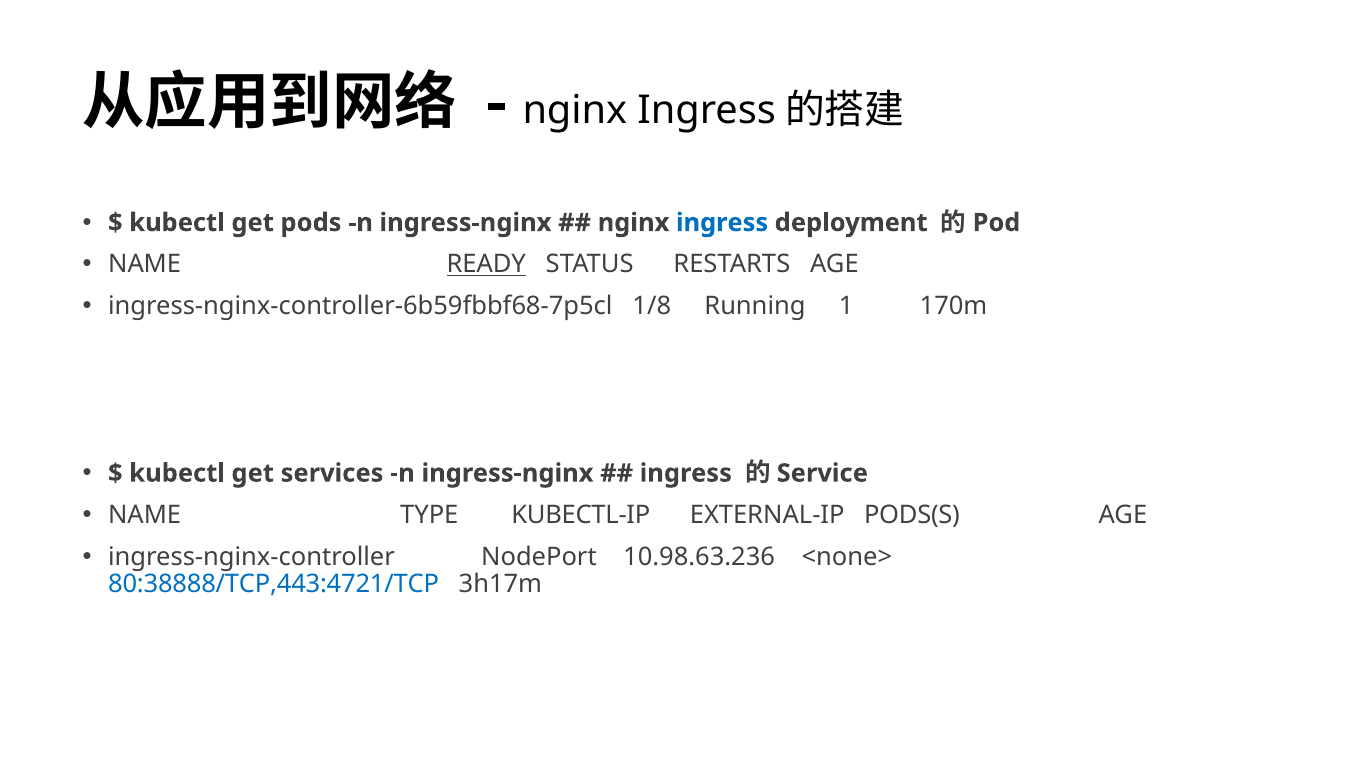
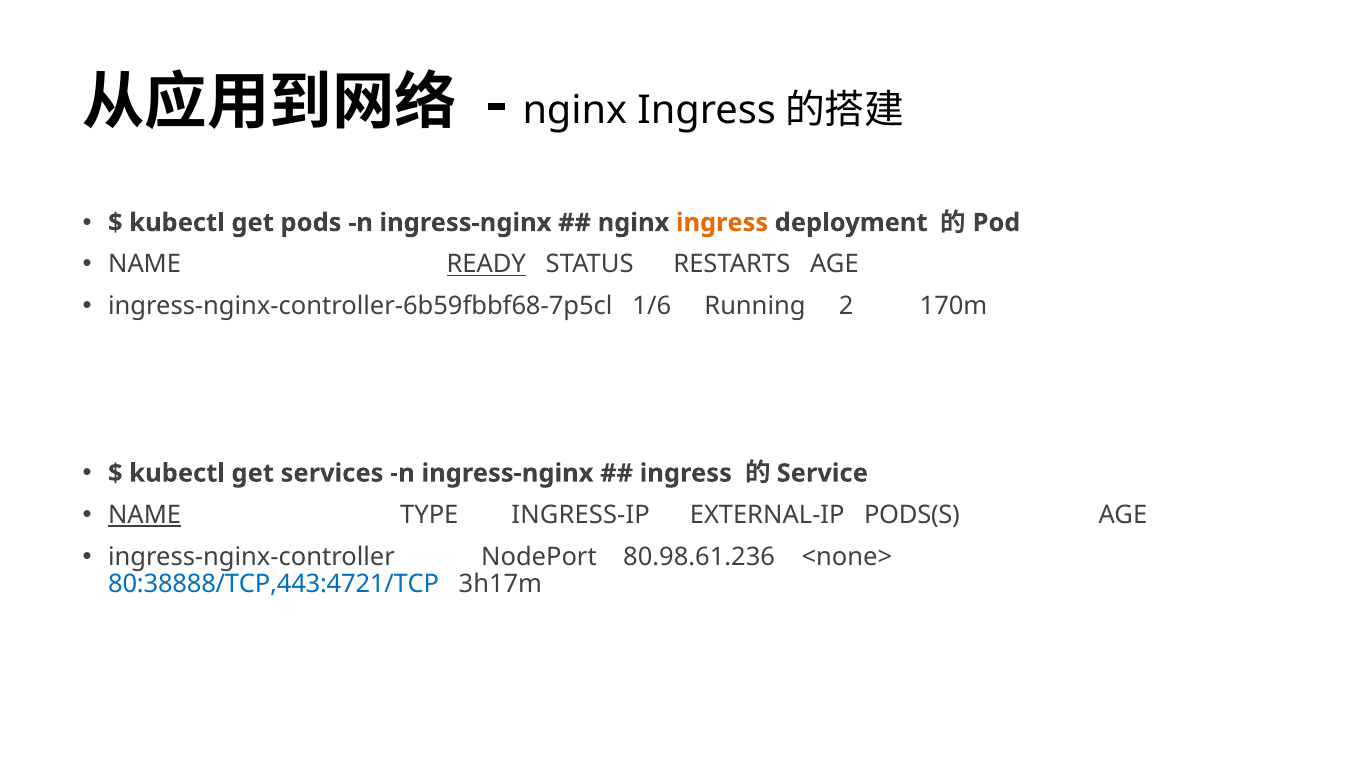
ingress colour: blue -> orange (722, 223)
1/8: 1/8 -> 1/6 (652, 306)
1: 1 -> 2 (846, 306)
NAME underline: none -> present (145, 515)
KUBECTL-IP: KUBECTL-IP -> INGRESS-IP (581, 515)
10.98.63.236: 10.98.63.236 -> 80.98.61.236 (699, 557)
